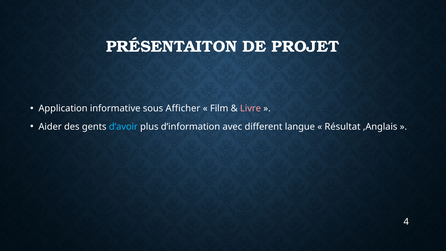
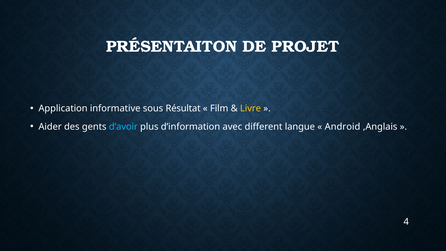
Afficher: Afficher -> Résultat (183, 109)
Livre colour: pink -> yellow (251, 109)
Résultat: Résultat -> Android (342, 127)
